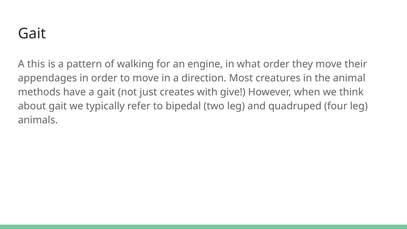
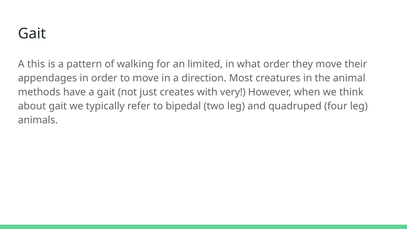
engine: engine -> limited (205, 64)
give: give -> very (233, 92)
